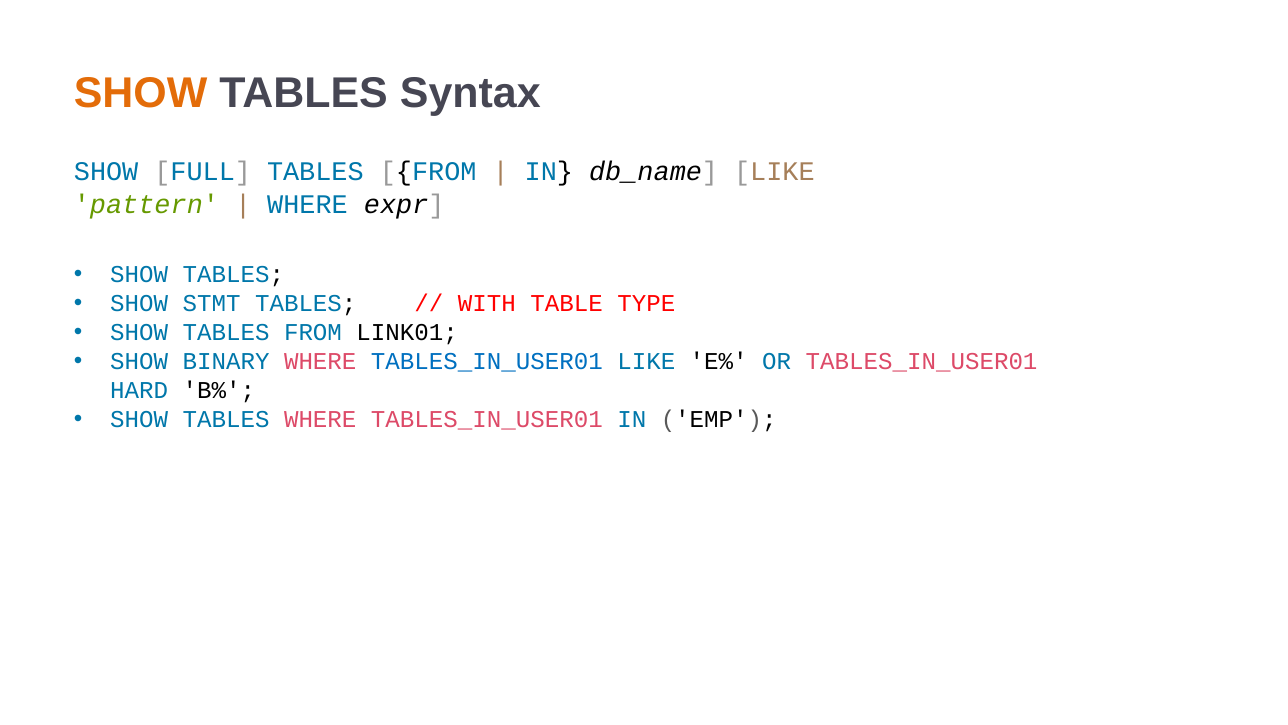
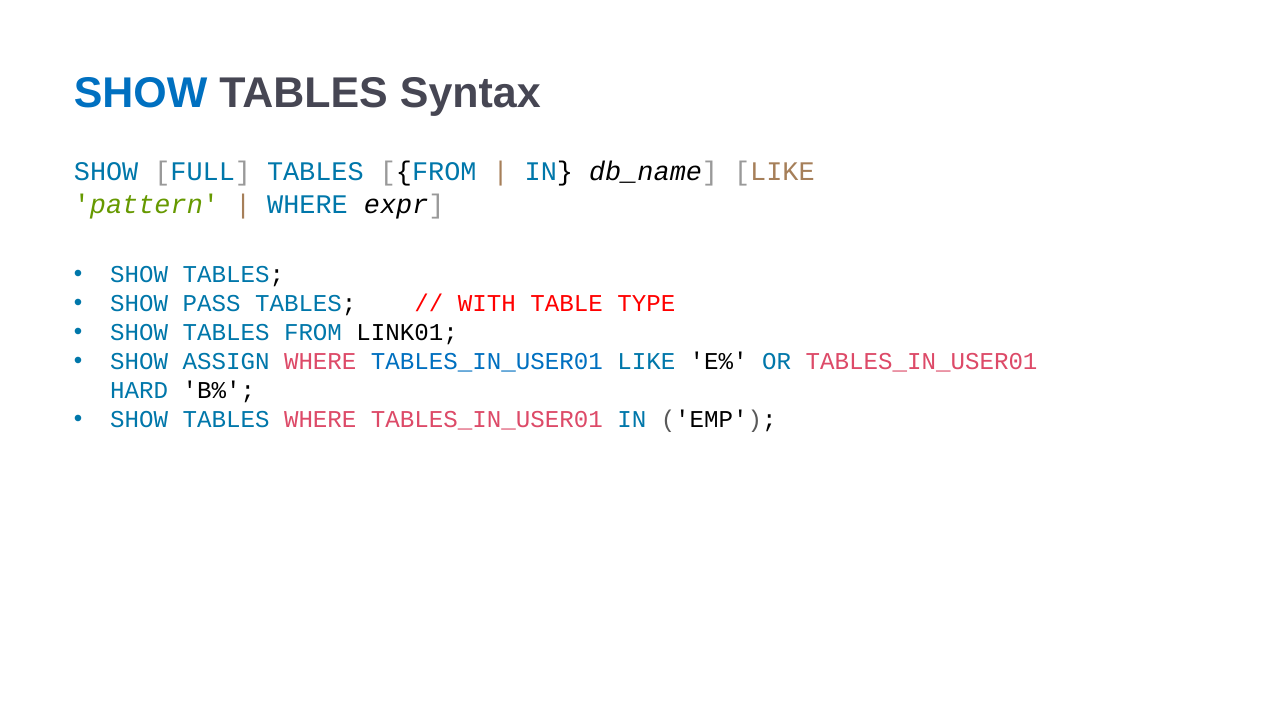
SHOW colour: orange -> blue (141, 93)
STMT: STMT -> PASS (212, 304)
BINARY: BINARY -> ASSIGN (226, 362)
